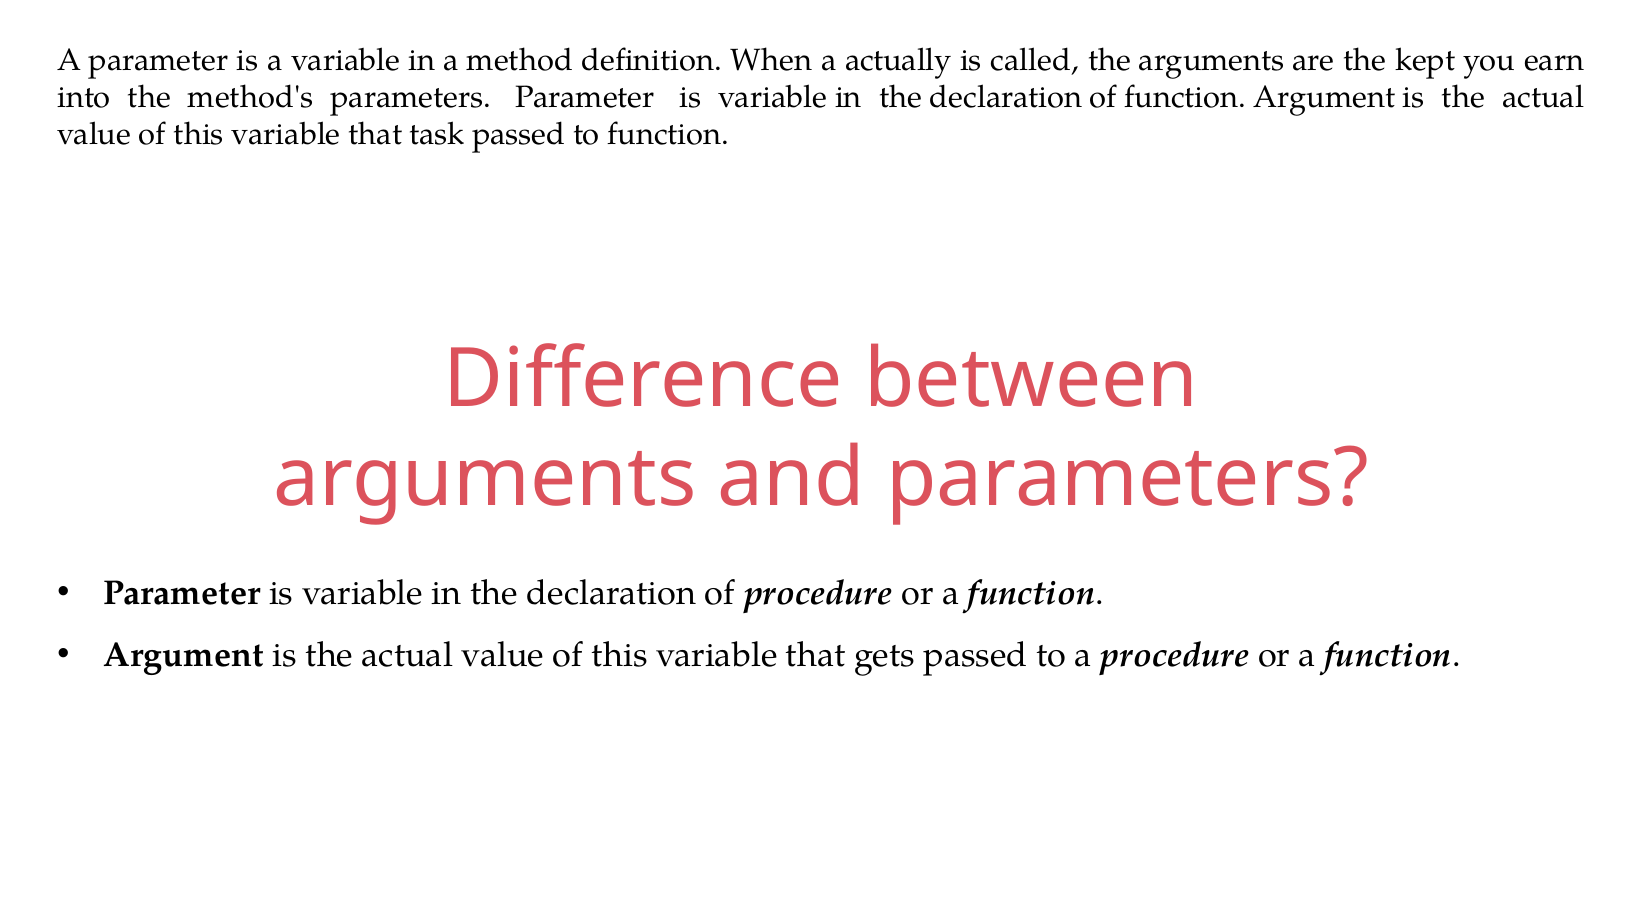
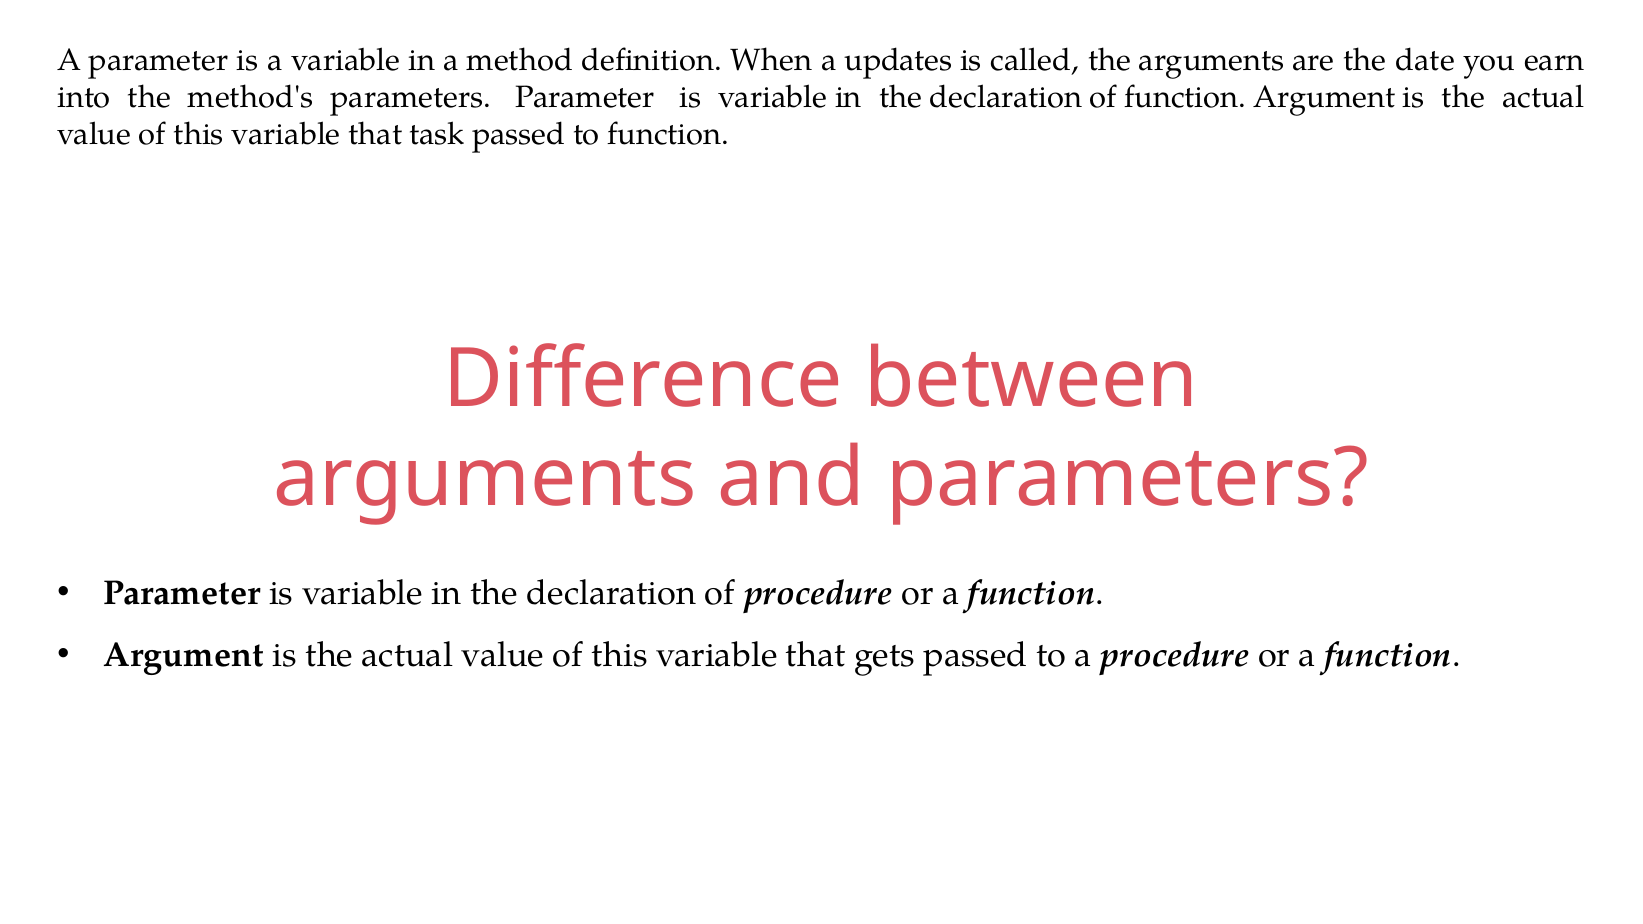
actually: actually -> updates (898, 60)
kept: kept -> date (1425, 60)
